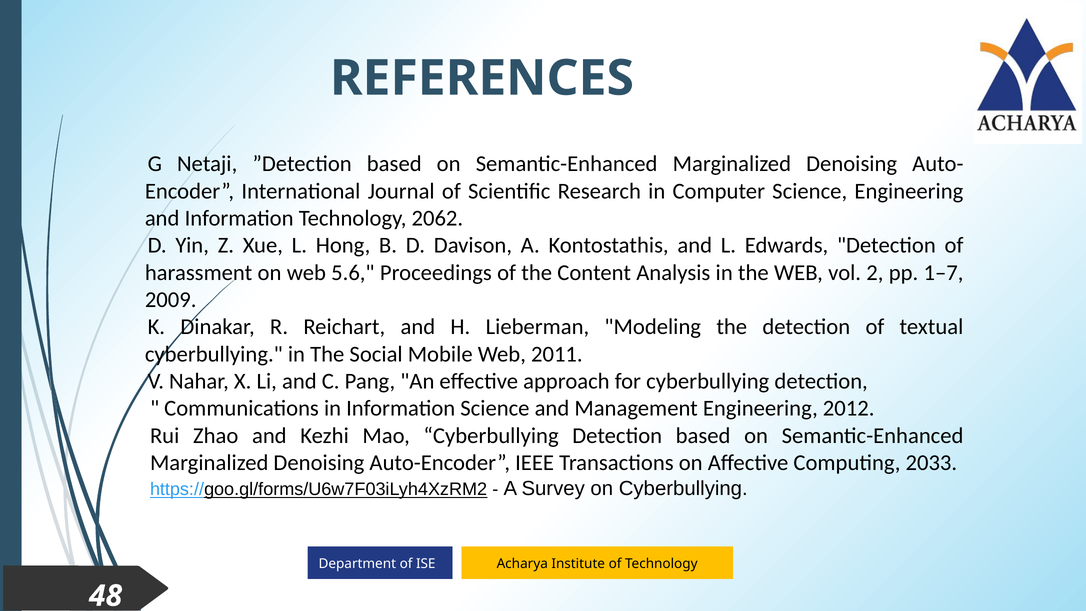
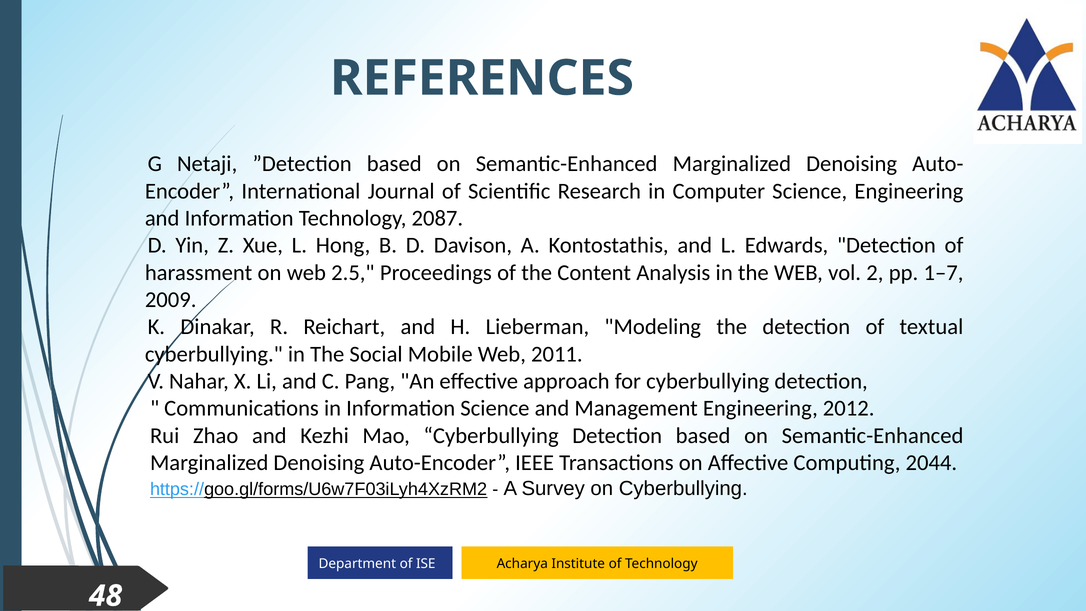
2062: 2062 -> 2087 (437, 218)
5.6: 5.6 -> 2.5 (353, 273)
2033: 2033 -> 2044 (931, 463)
